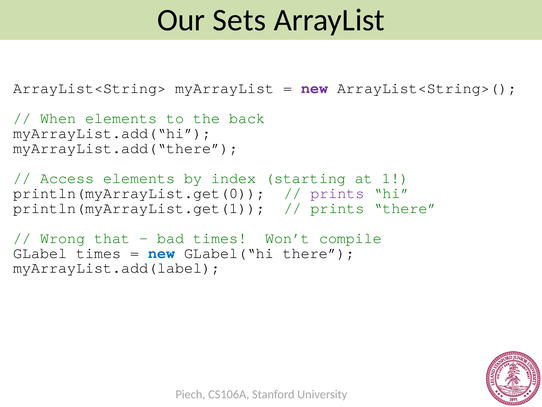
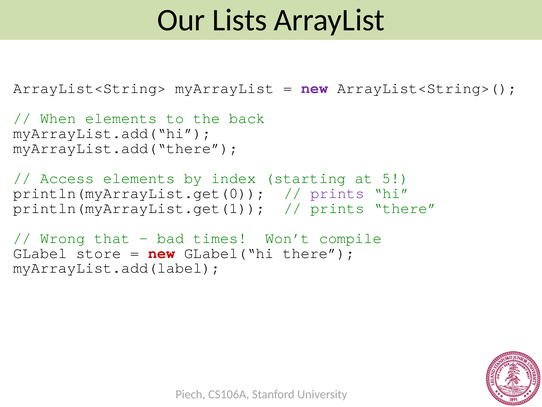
Sets: Sets -> Lists (240, 20)
1: 1 -> 5 (395, 178)
GLabel times: times -> store (99, 253)
new colour: blue -> red (162, 253)
